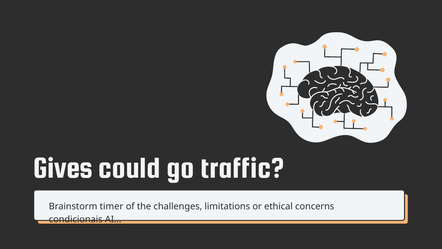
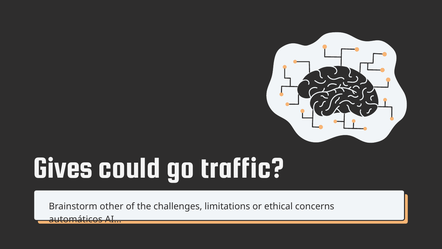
timer: timer -> other (112, 206)
condicionais: condicionais -> automáticos (76, 219)
